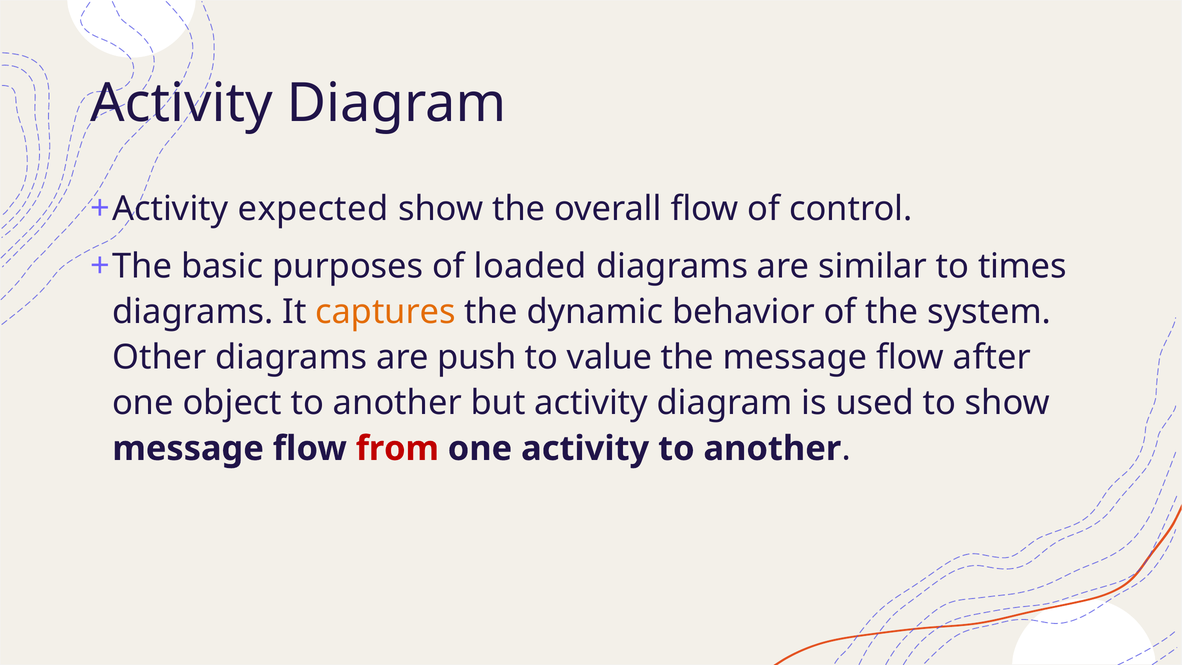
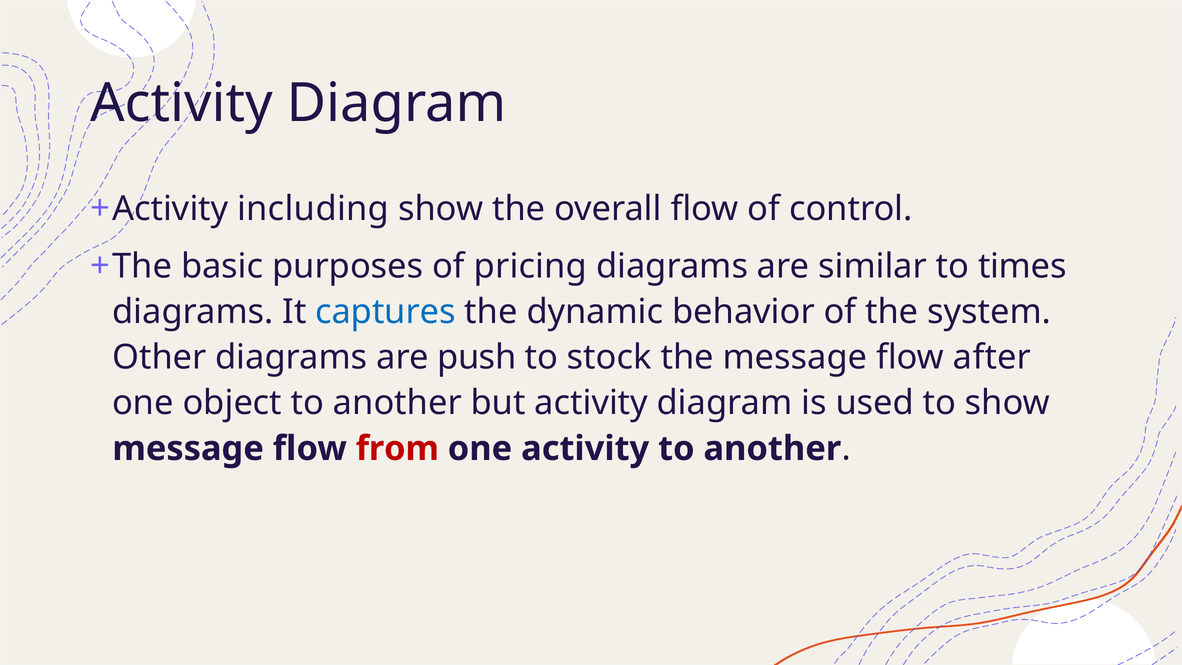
expected: expected -> including (313, 209)
loaded: loaded -> pricing (530, 266)
captures colour: orange -> blue (385, 312)
value: value -> stock (609, 357)
